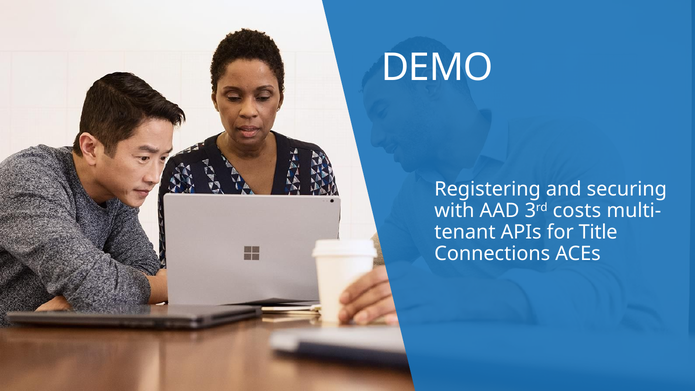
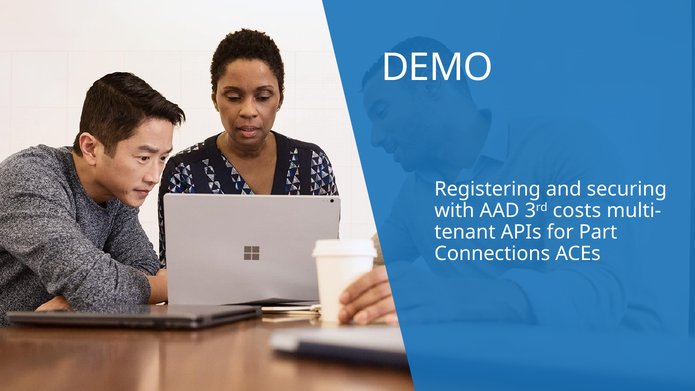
Title: Title -> Part (598, 232)
